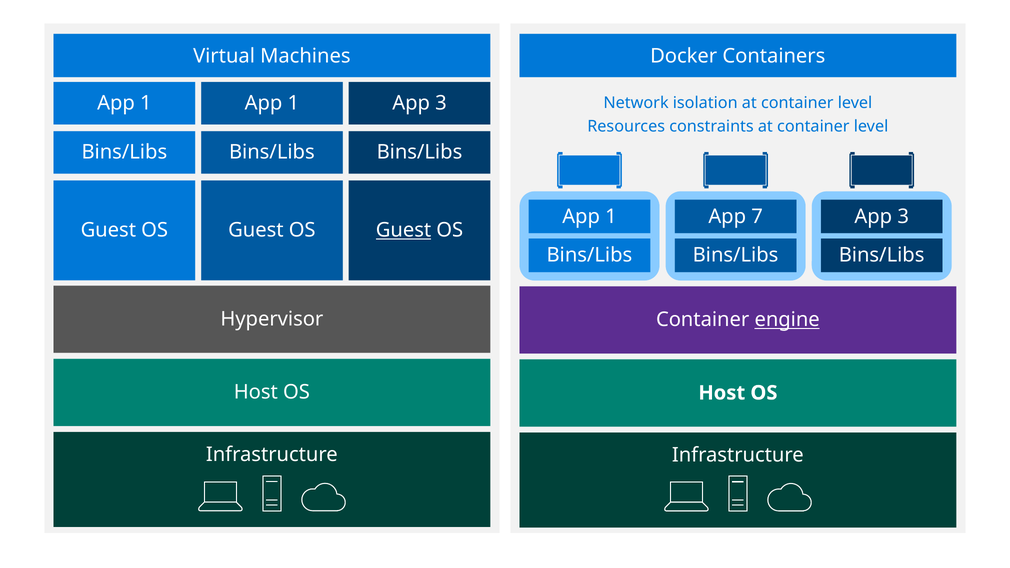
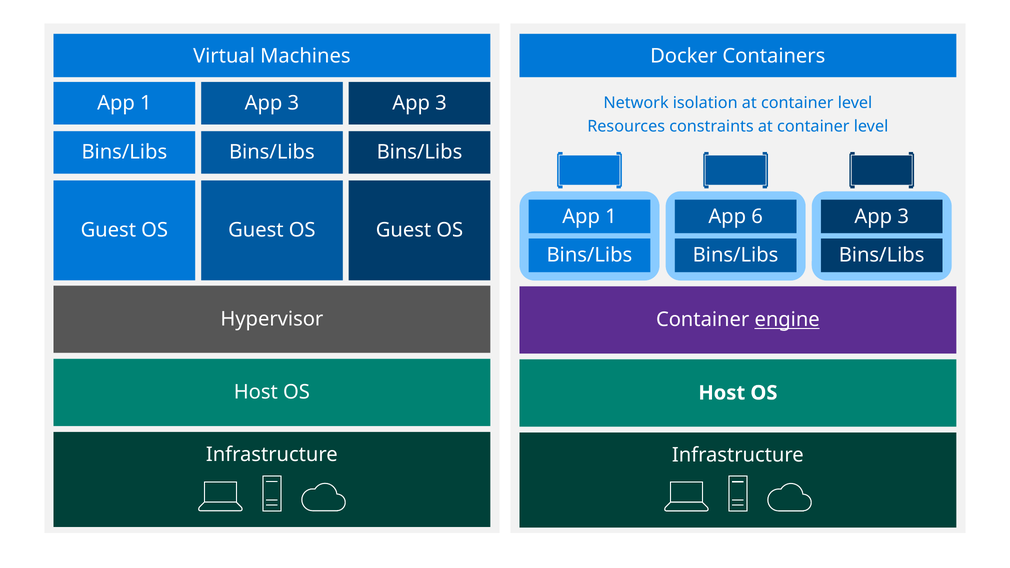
1 App 1: 1 -> 3 (293, 103)
7: 7 -> 6 (757, 216)
Guest underline: present -> none (403, 230)
